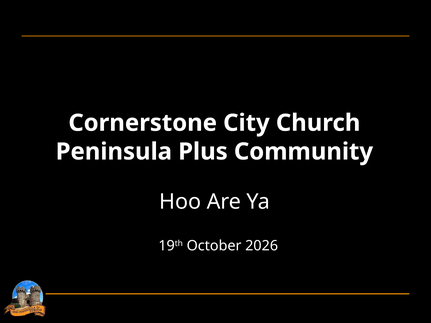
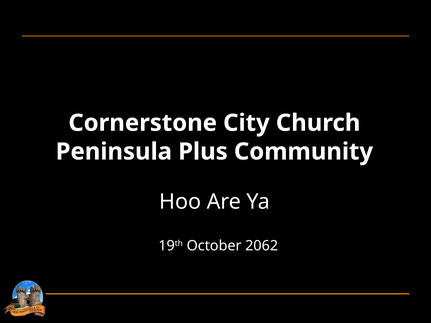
2026: 2026 -> 2062 (262, 246)
